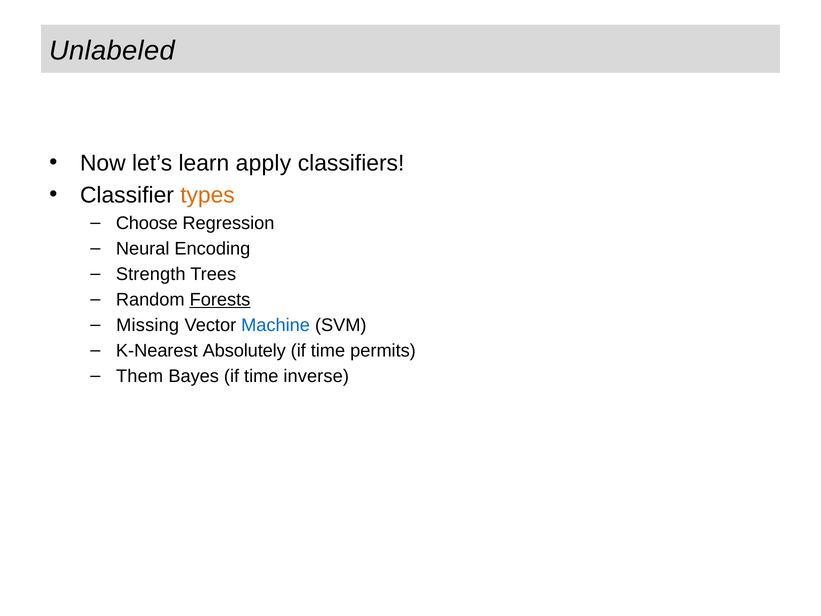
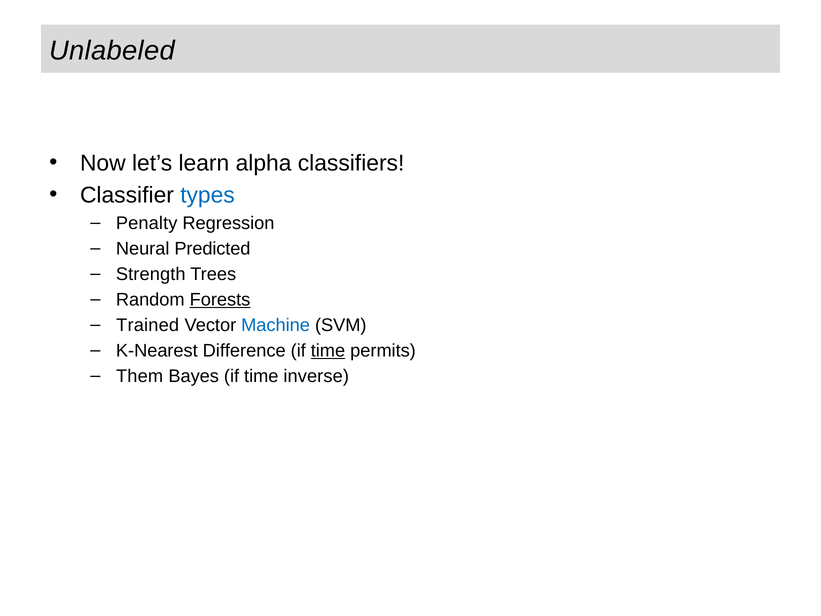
apply: apply -> alpha (264, 163)
types colour: orange -> blue (208, 195)
Choose: Choose -> Penalty (147, 223)
Encoding: Encoding -> Predicted (212, 248)
Missing: Missing -> Trained (148, 325)
Absolutely: Absolutely -> Difference (244, 351)
time underline: none -> present (328, 351)
